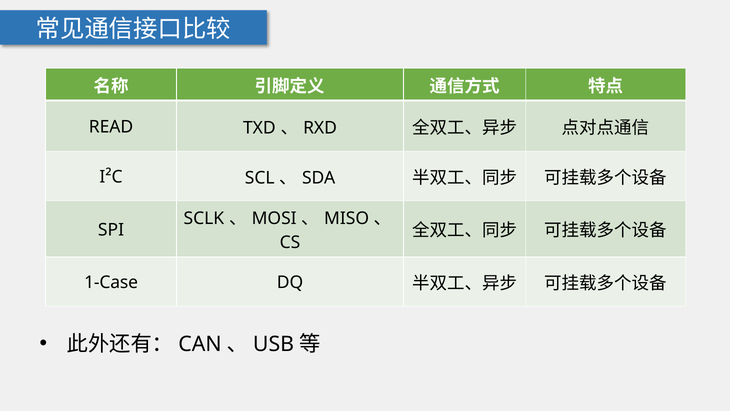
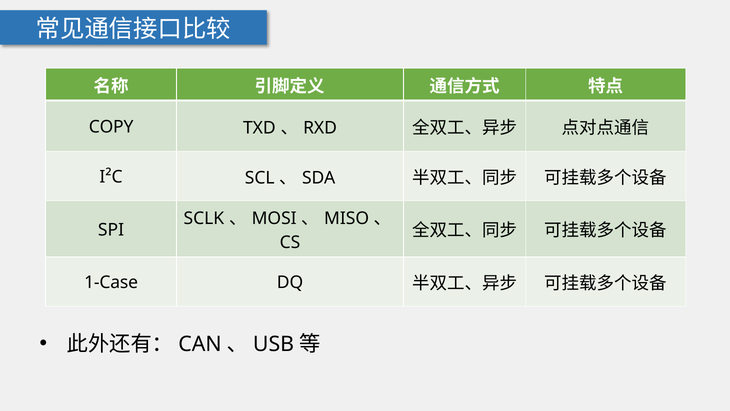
READ: READ -> COPY (111, 127)
